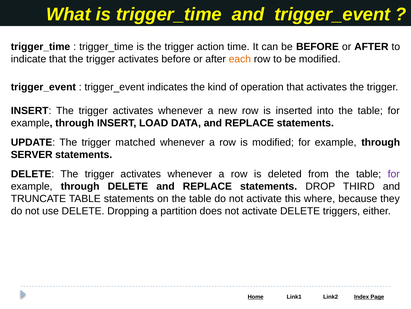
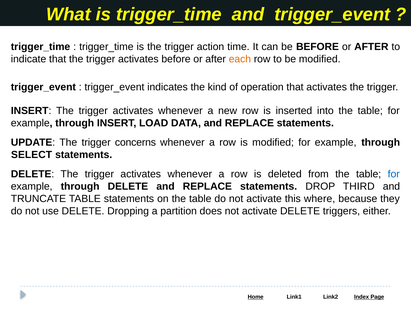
matched: matched -> concerns (135, 142)
SERVER: SERVER -> SELECT (32, 154)
for colour: purple -> blue (394, 174)
